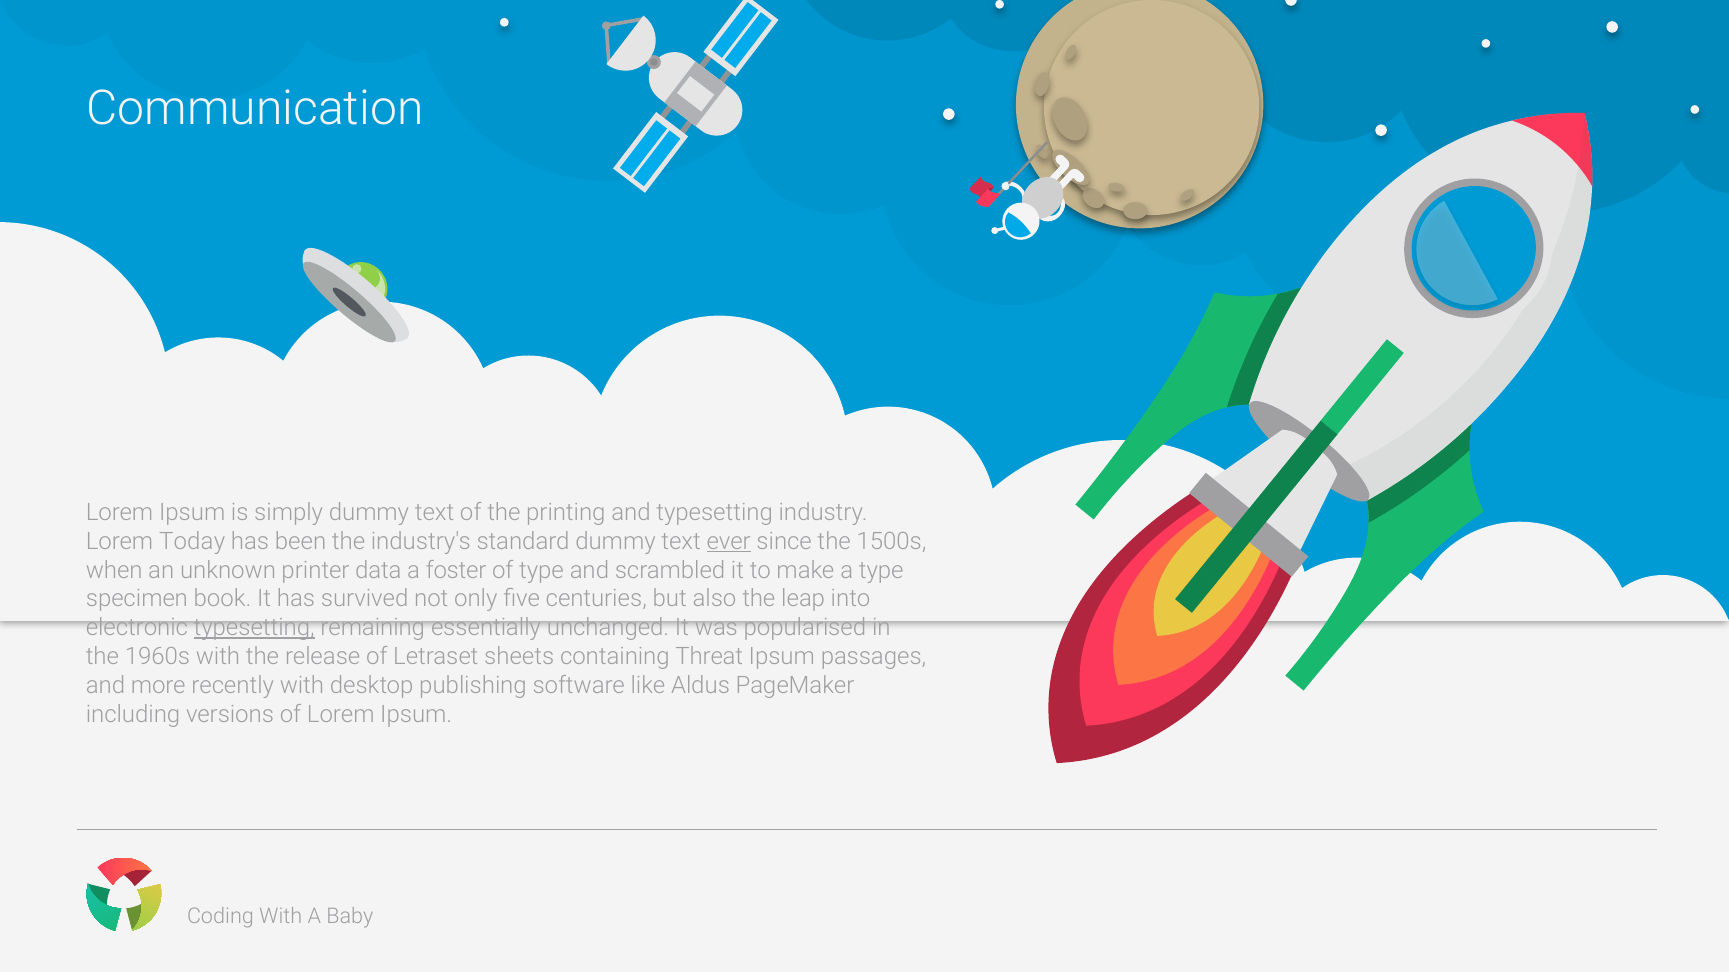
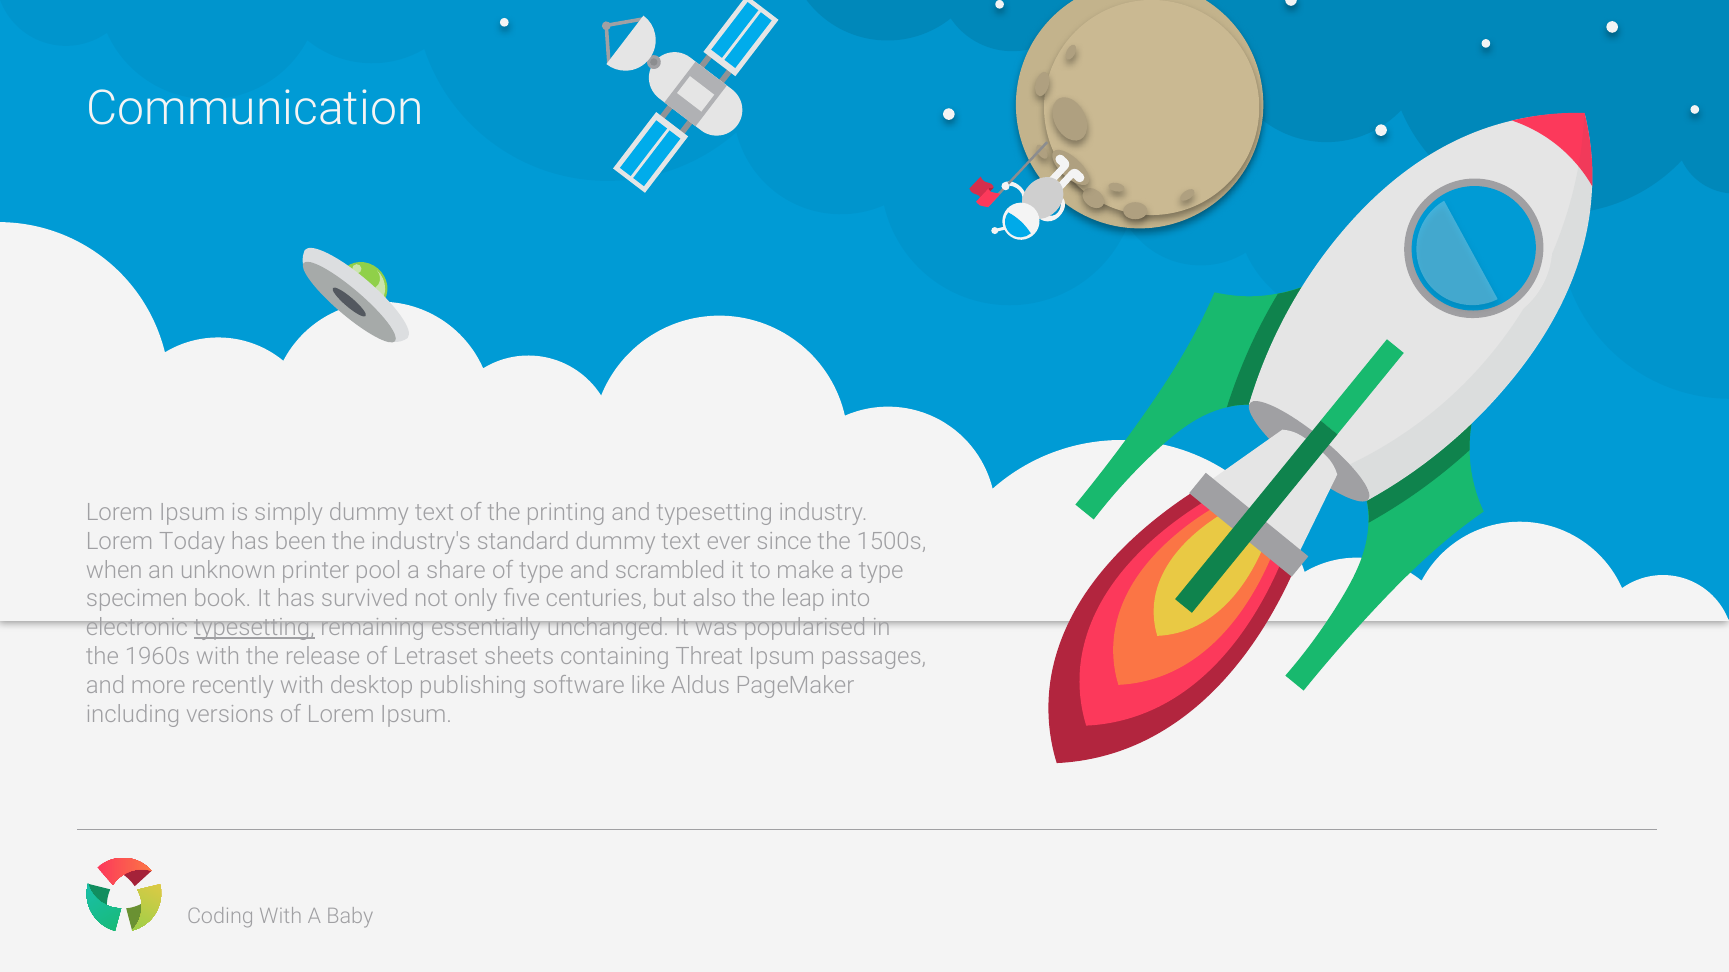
ever underline: present -> none (729, 542)
data: data -> pool (378, 571)
foster: foster -> share (456, 571)
